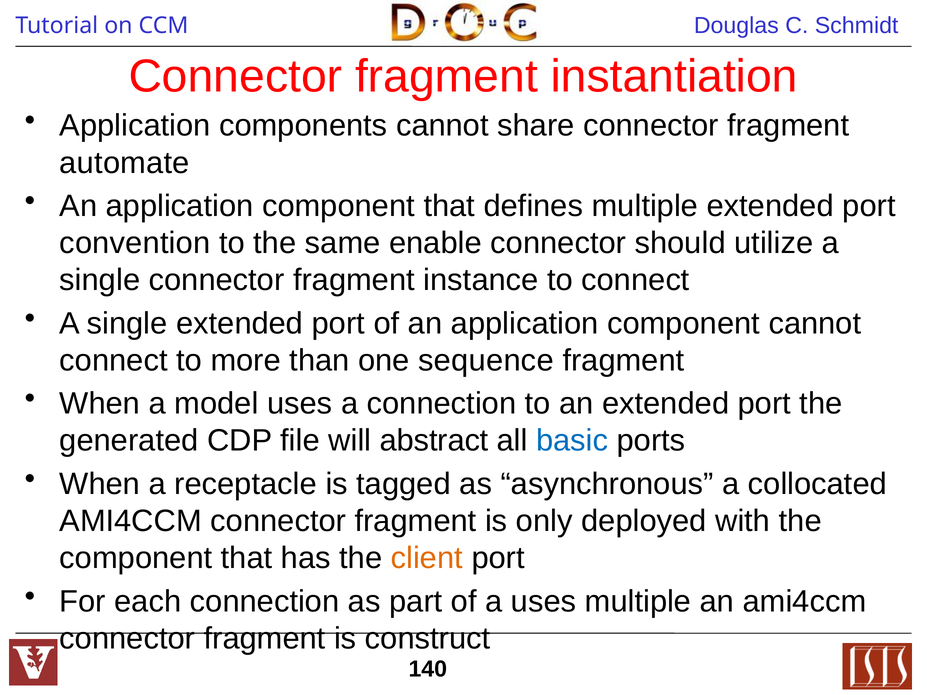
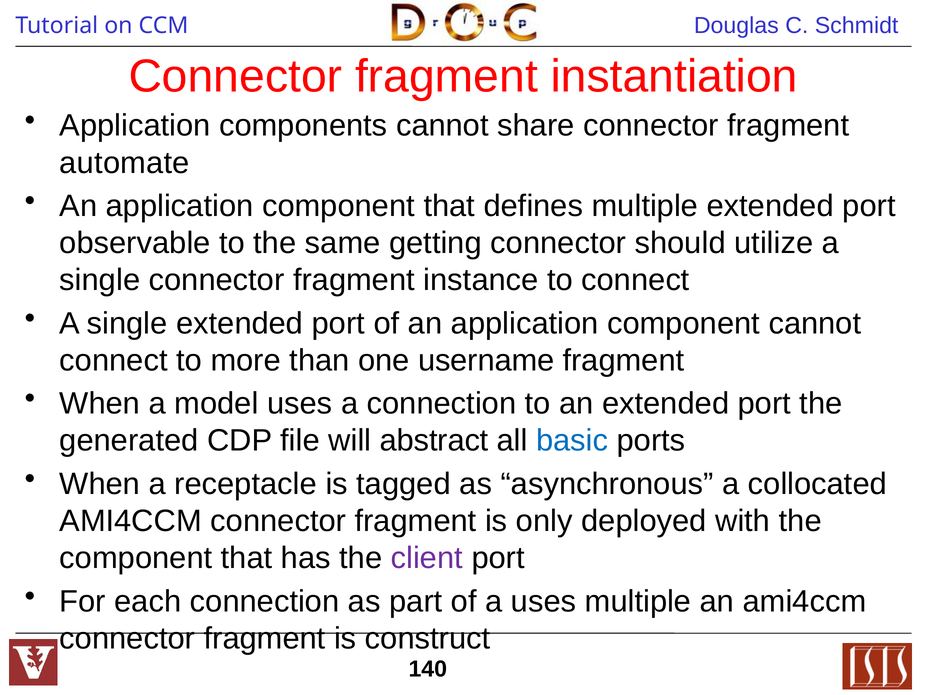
convention: convention -> observable (135, 243)
enable: enable -> getting (435, 243)
sequence: sequence -> username (486, 361)
client colour: orange -> purple (427, 558)
